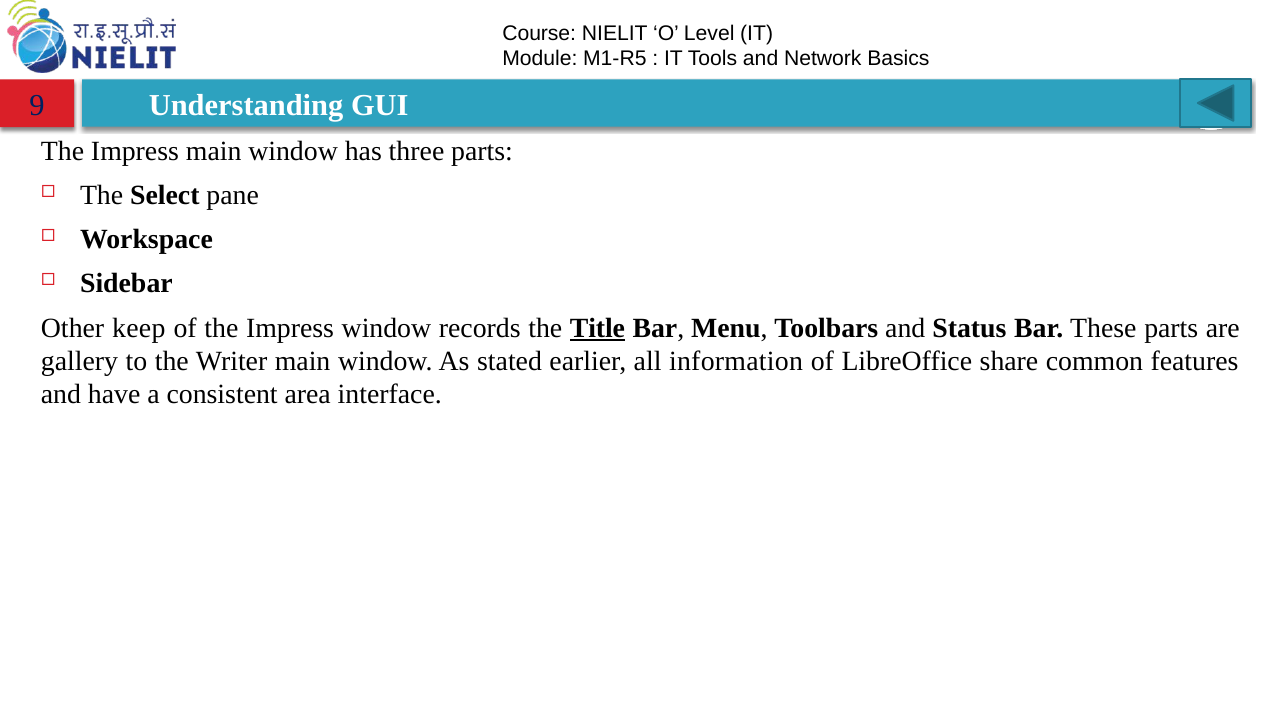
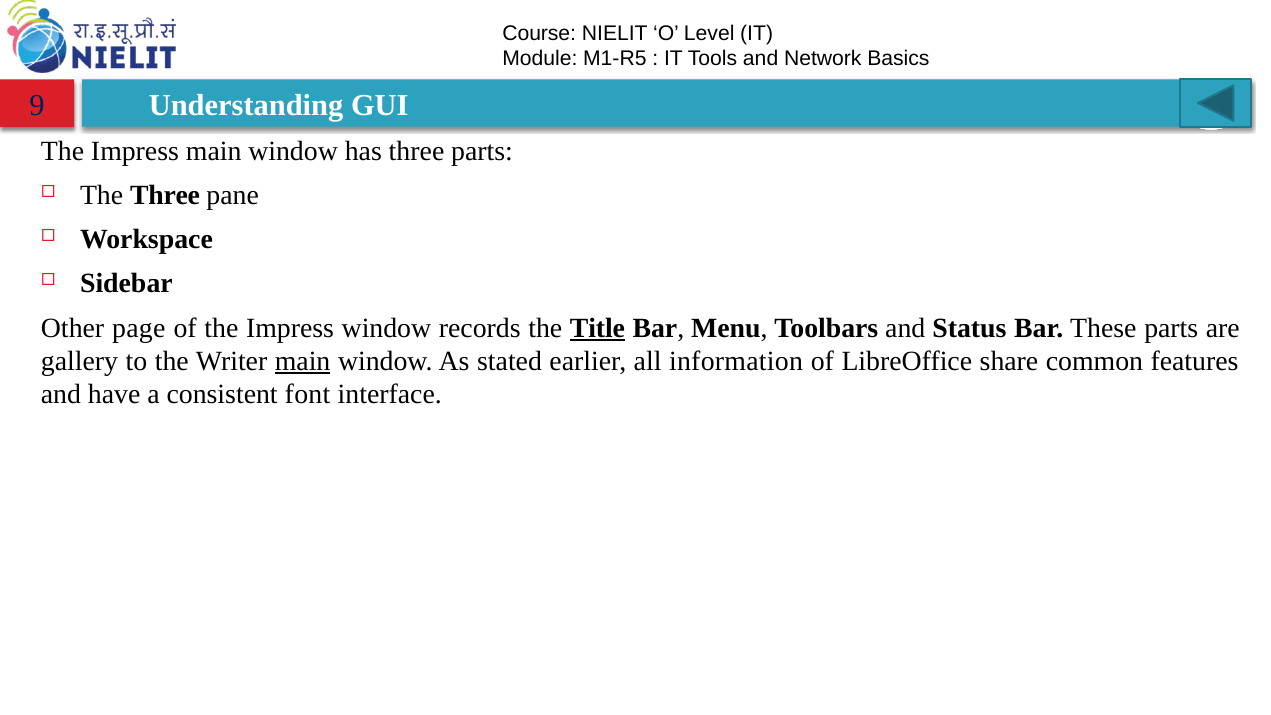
The Select: Select -> Three (165, 195)
keep: keep -> page (139, 328)
main underline: none -> present (303, 361)
area: area -> font (308, 395)
